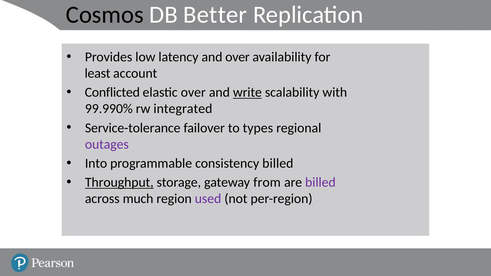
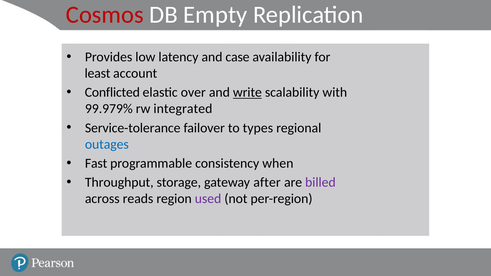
Cosmos colour: black -> red (105, 15)
Better: Better -> Empty (215, 15)
and over: over -> case (238, 57)
99.990%: 99.990% -> 99.979% (109, 109)
outages colour: purple -> blue (107, 144)
Into: Into -> Fast (96, 163)
consistency billed: billed -> when (278, 163)
Throughput underline: present -> none (119, 183)
from: from -> after (267, 183)
much: much -> reads (138, 199)
